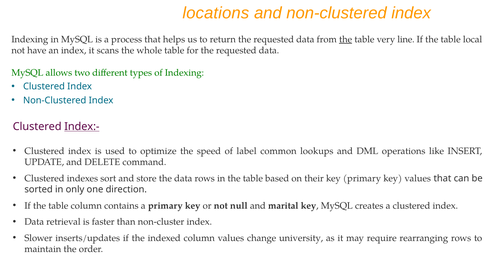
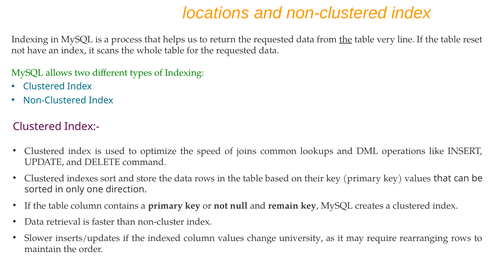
local: local -> reset (473, 39)
Index:- underline: present -> none (82, 126)
label: label -> joins (247, 151)
marital: marital -> remain (283, 205)
